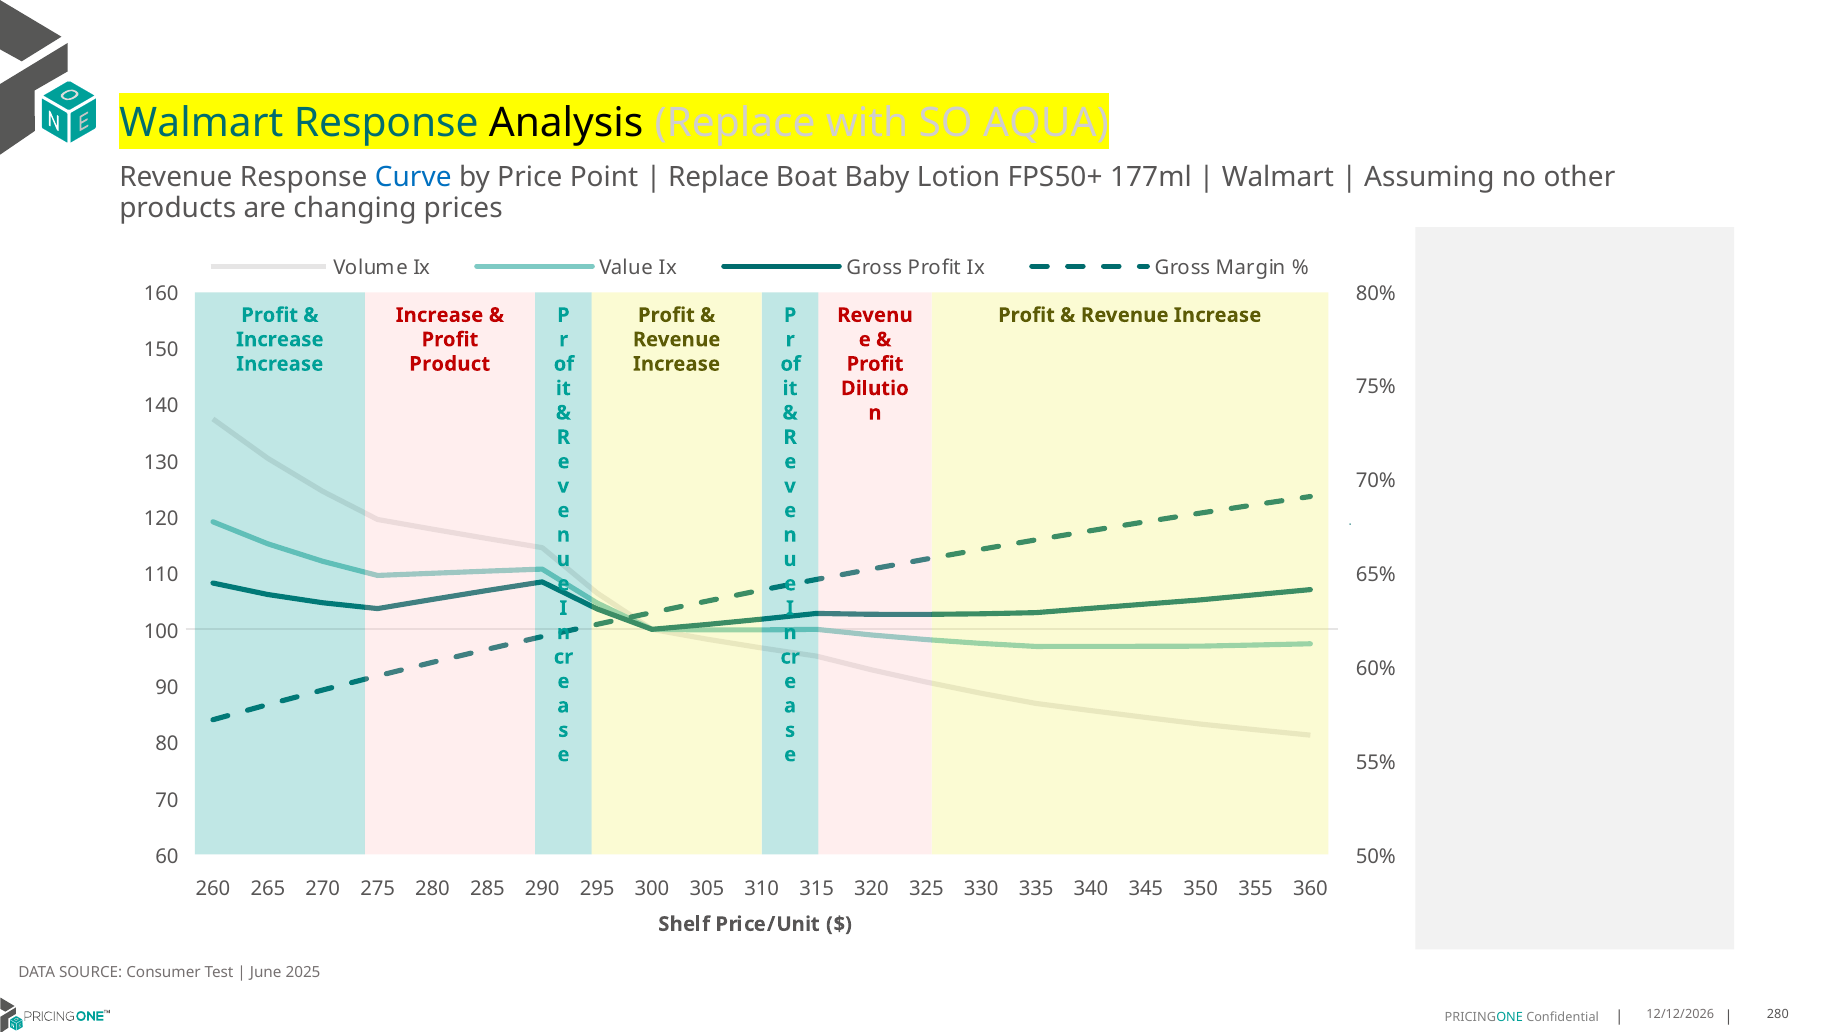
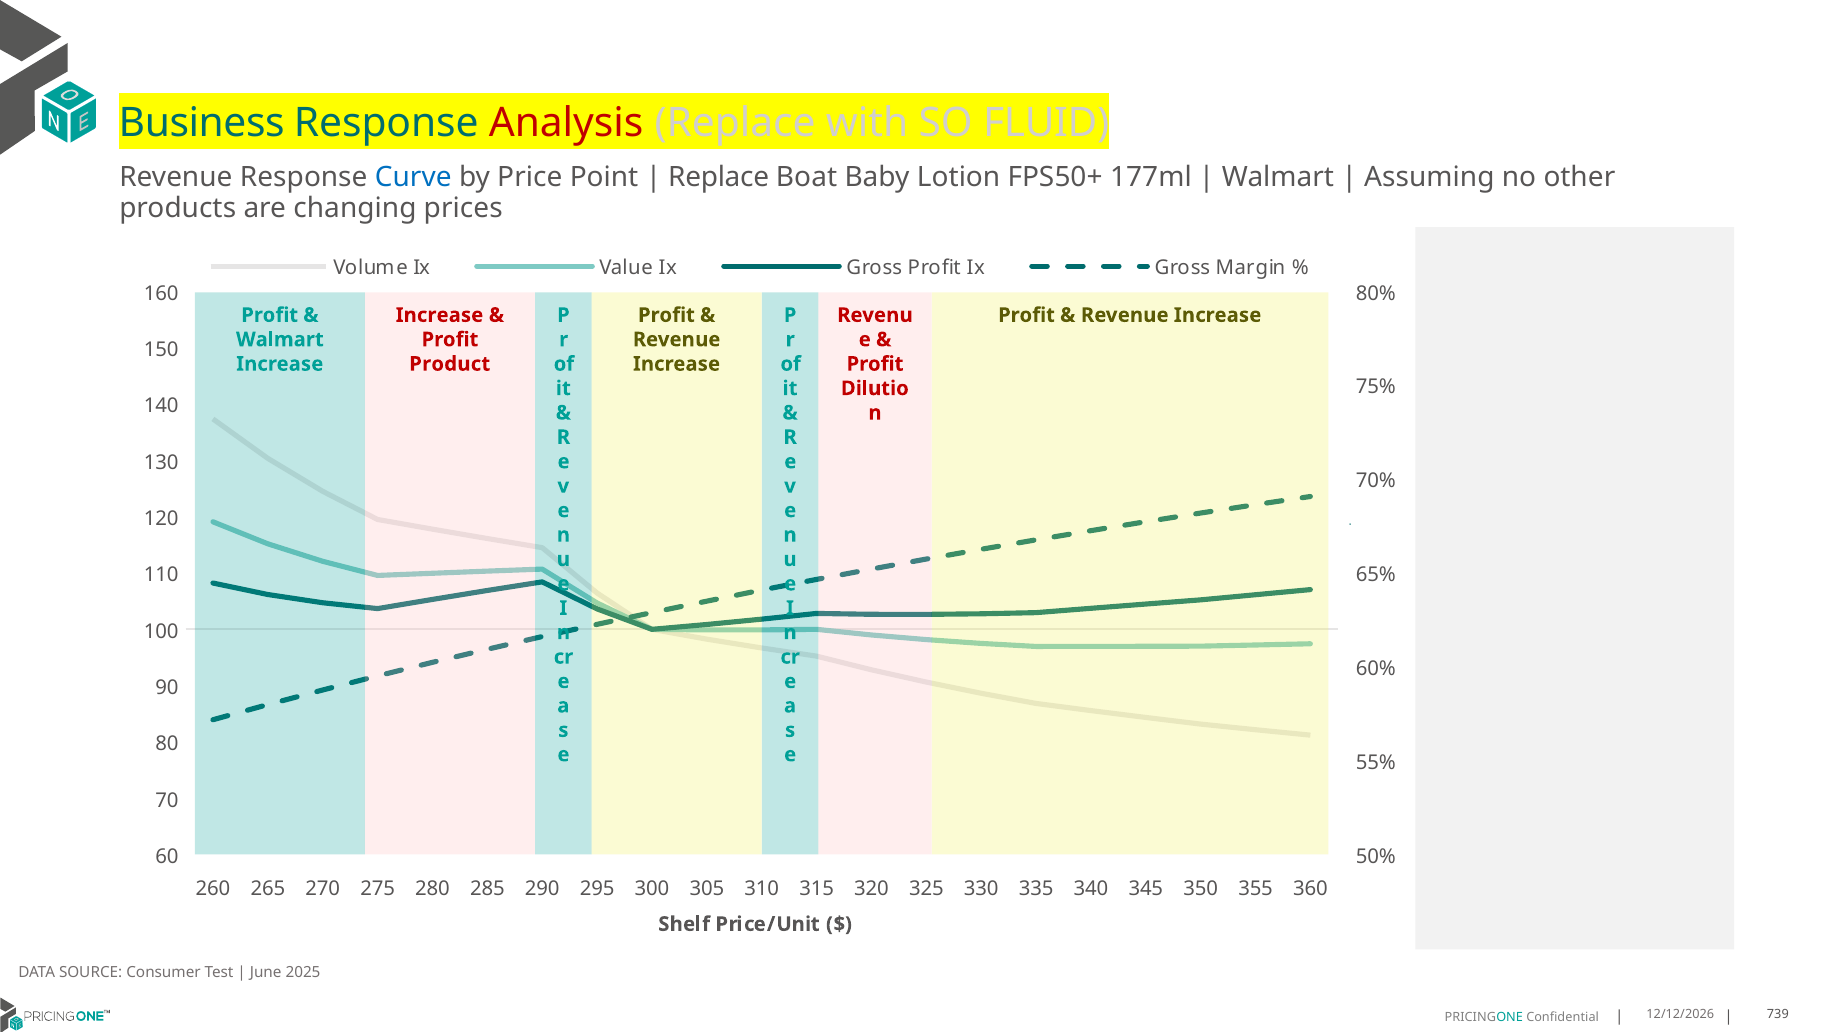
Walmart: Walmart -> Business (202, 123)
Analysis colour: black -> red (566, 123)
AQUA: AQUA -> FLUID (1046, 123)
Increase: Increase -> Walmart (280, 339)
280: 280 -> 739 (1778, 1014)
